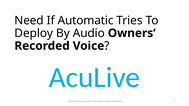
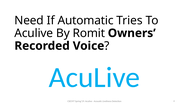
Deploy: Deploy -> Aculive (34, 33)
Audio: Audio -> Romit (89, 33)
